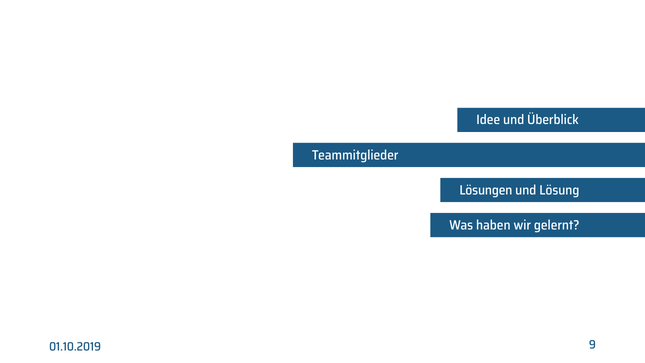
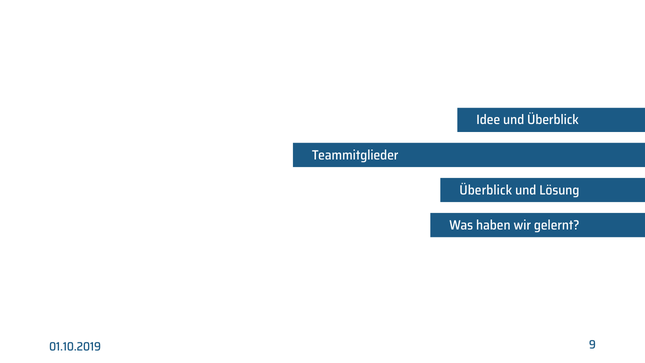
Lösungen: Lösungen -> Überblick (486, 190)
